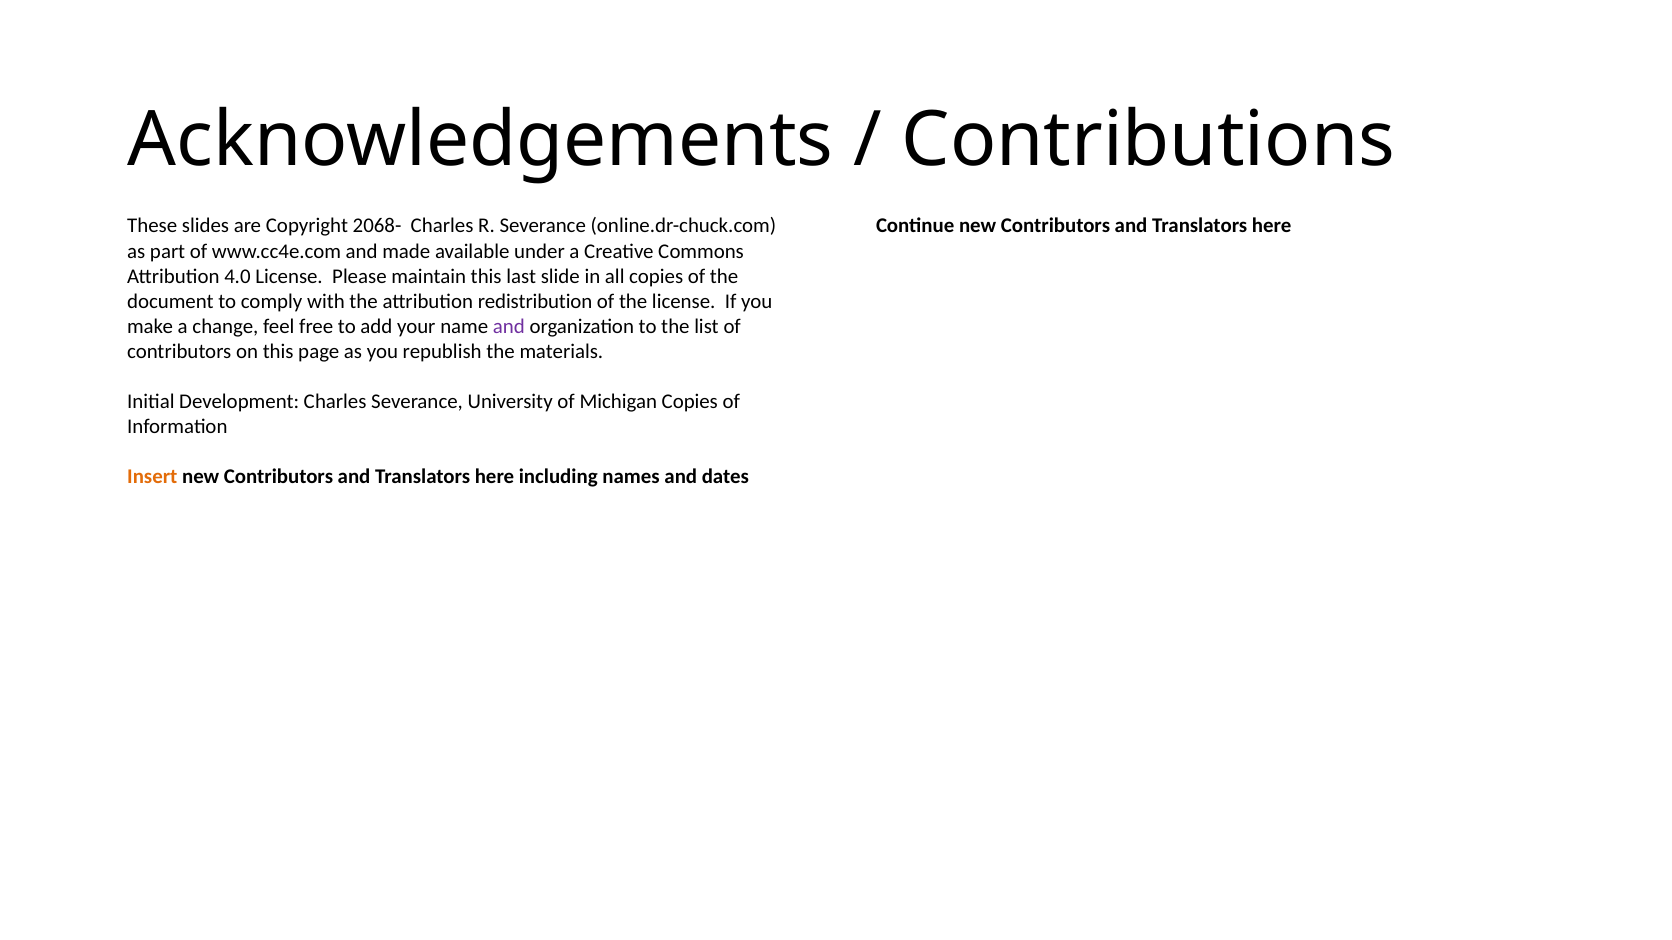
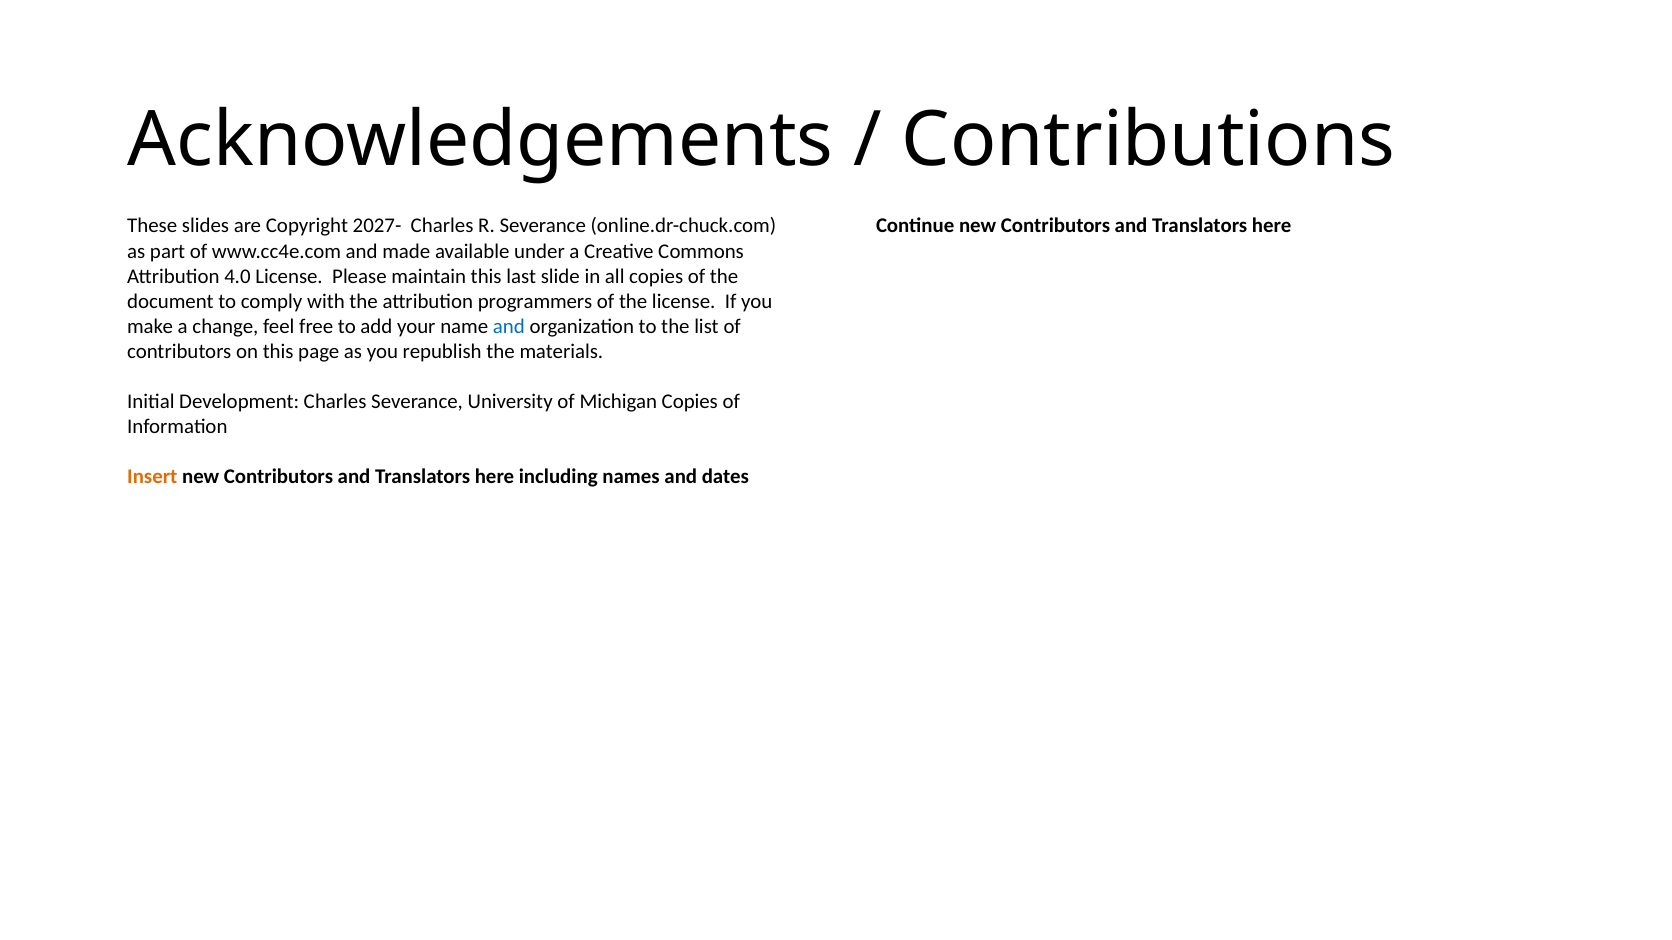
2068-: 2068- -> 2027- (377, 226)
redistribution: redistribution -> programmers (535, 301)
and colour: purple -> blue (509, 327)
